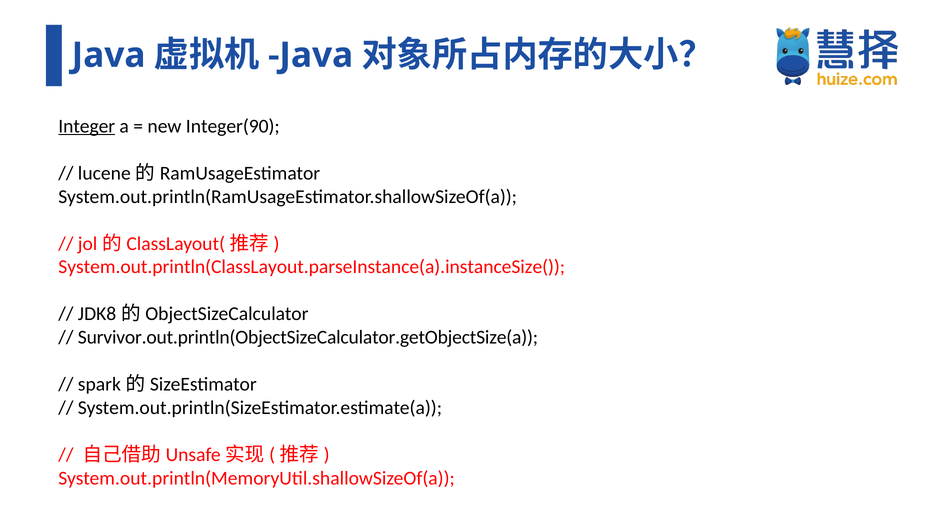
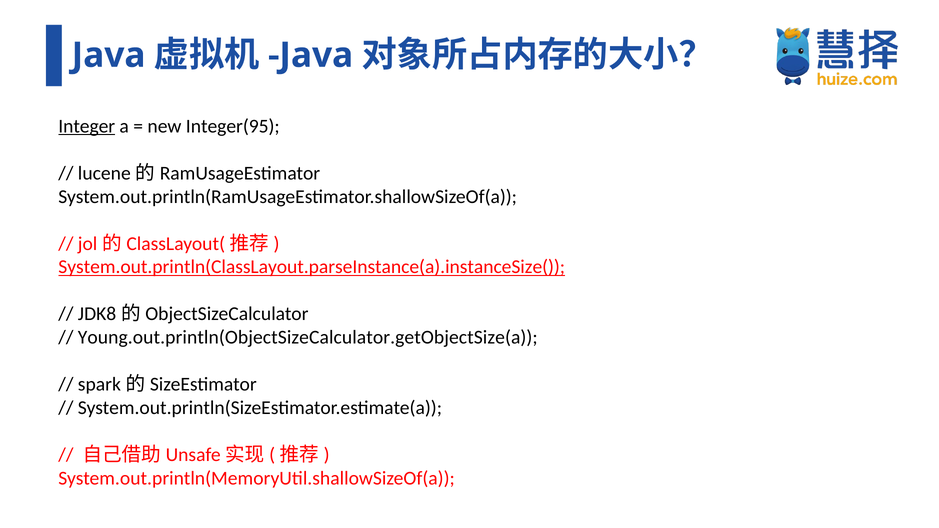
Integer(90: Integer(90 -> Integer(95 (233, 126)
System.out.println(ClassLayout.parseInstance(a).instanceSize( underline: none -> present (312, 267)
Survivor.out.println(ObjectSizeCalculator.getObjectSize(a: Survivor.out.println(ObjectSizeCalculator.getObjectSize(a -> Young.out.println(ObjectSizeCalculator.getObjectSize(a (308, 338)
